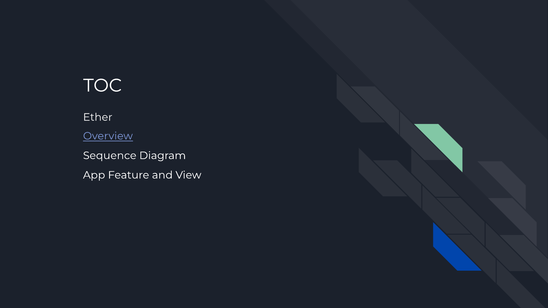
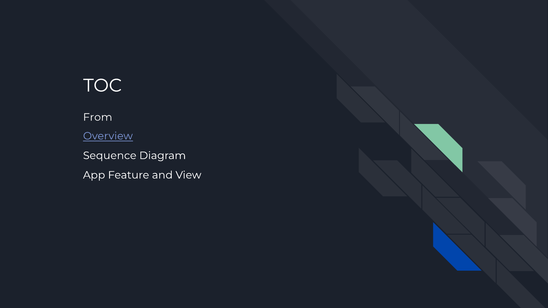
Ether: Ether -> From (98, 117)
